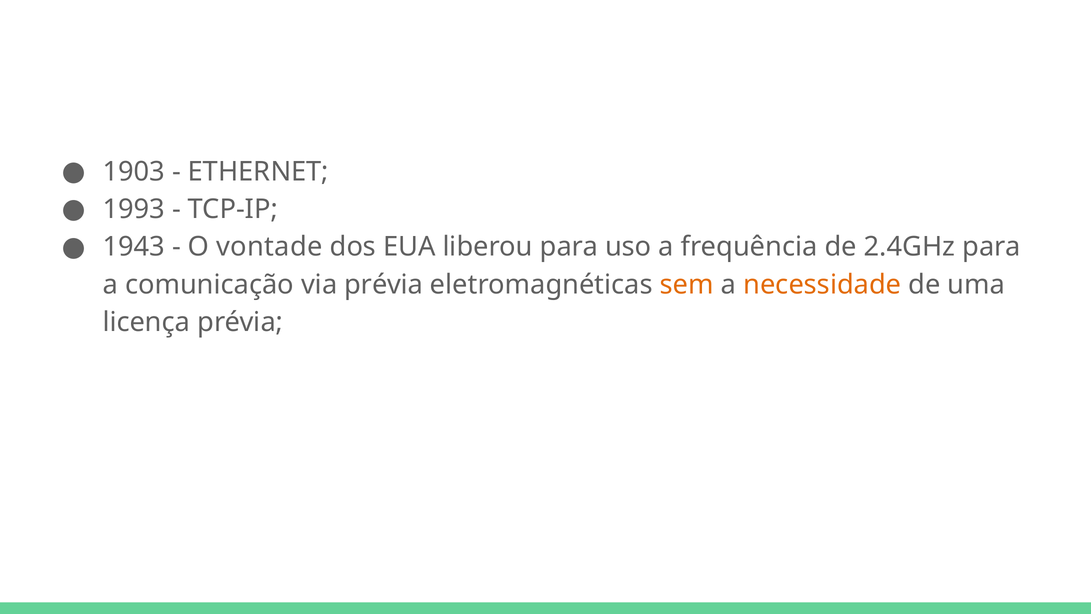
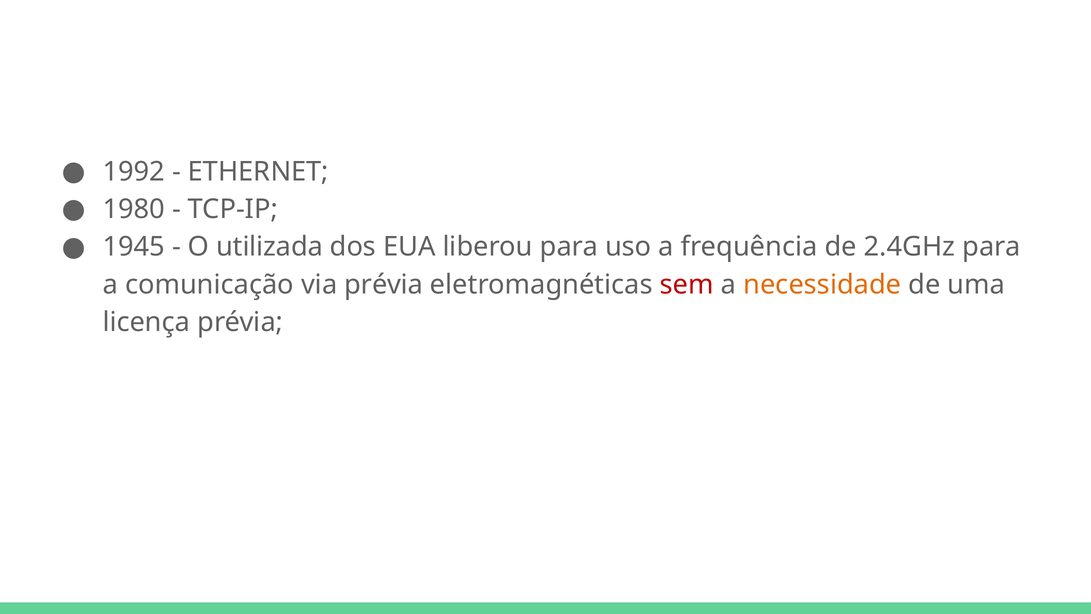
1903: 1903 -> 1992 (134, 172)
1993: 1993 -> 1980 (134, 209)
1943: 1943 -> 1945 (134, 247)
vontade: vontade -> utilizada (270, 247)
sem colour: orange -> red (687, 284)
